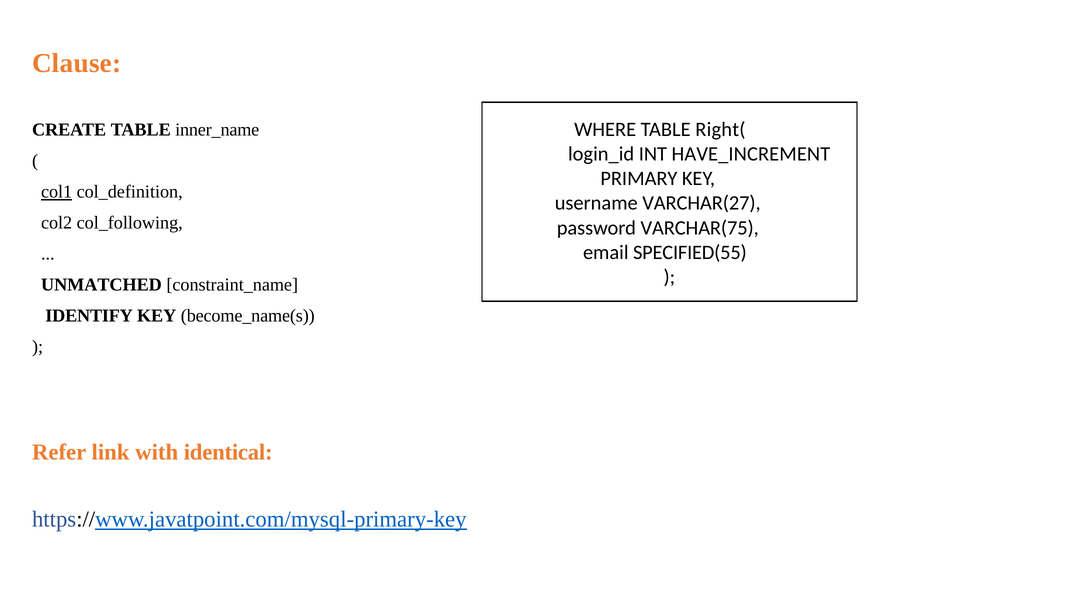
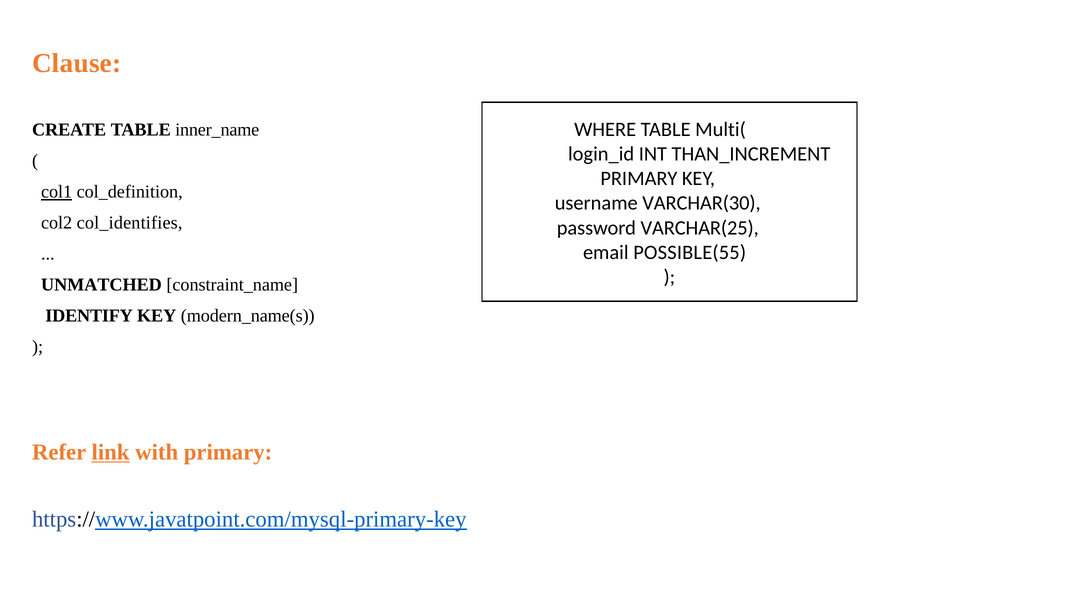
Right(: Right( -> Multi( (721, 129)
HAVE_INCREMENT: HAVE_INCREMENT -> THAN_INCREMENT (751, 154)
VARCHAR(27: VARCHAR(27 -> VARCHAR(30 (701, 203)
col_following: col_following -> col_identifies (130, 223)
VARCHAR(75: VARCHAR(75 -> VARCHAR(25 (700, 228)
SPECIFIED(55: SPECIFIED(55 -> POSSIBLE(55 (690, 252)
become_name(s: become_name(s -> modern_name(s (248, 316)
link underline: none -> present (111, 452)
with identical: identical -> primary (228, 452)
